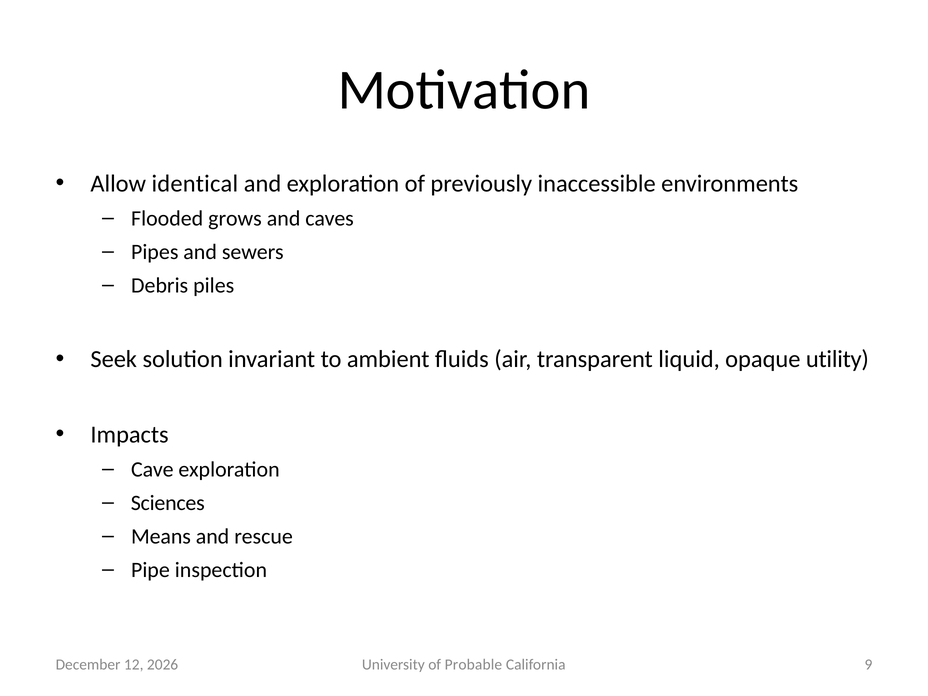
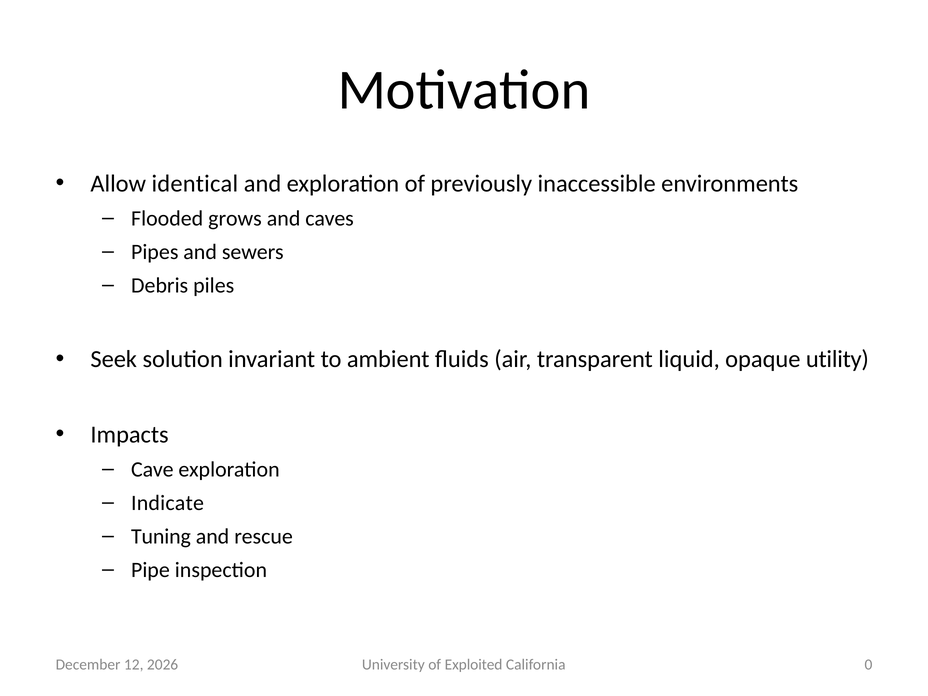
Sciences: Sciences -> Indicate (168, 503)
Means: Means -> Tuning (161, 537)
Probable: Probable -> Exploited (474, 665)
9: 9 -> 0 (868, 665)
